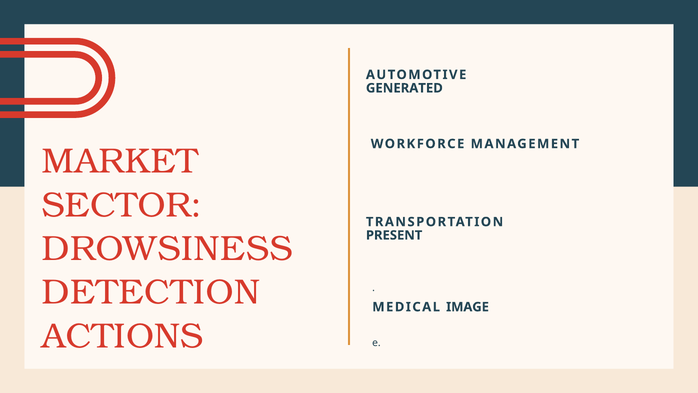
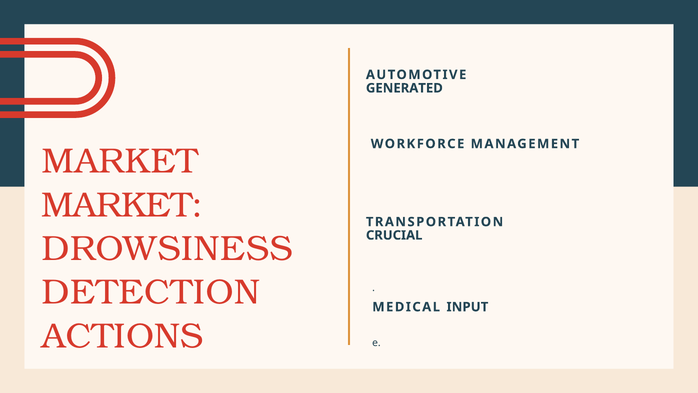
SECTOR: SECTOR -> MARKET (122, 205)
PRESENT: PRESENT -> CRUCIAL (394, 235)
IMAGE: IMAGE -> INPUT (467, 307)
